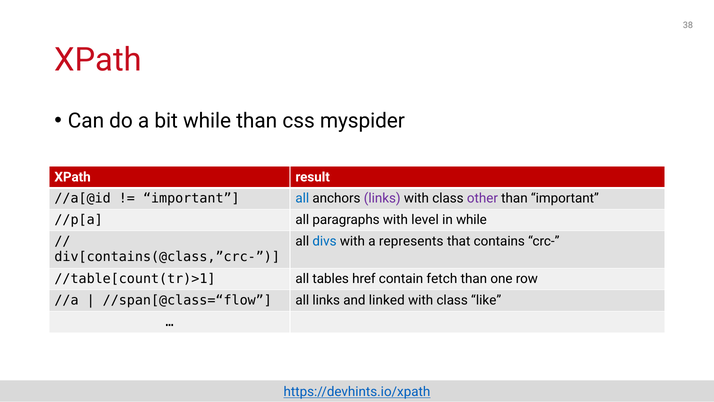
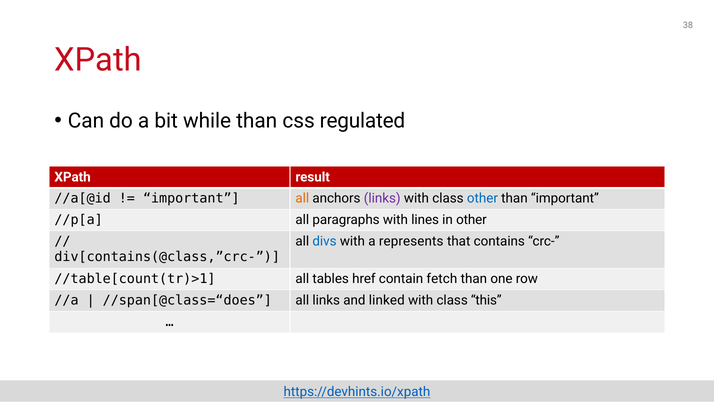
myspider: myspider -> regulated (362, 121)
all colour: blue -> orange (302, 198)
other colour: purple -> blue (482, 198)
level: level -> lines (425, 220)
in while: while -> other (471, 220)
//span[@class=“flow: //span[@class=“flow -> //span[@class=“does (187, 300)
like: like -> this (486, 300)
